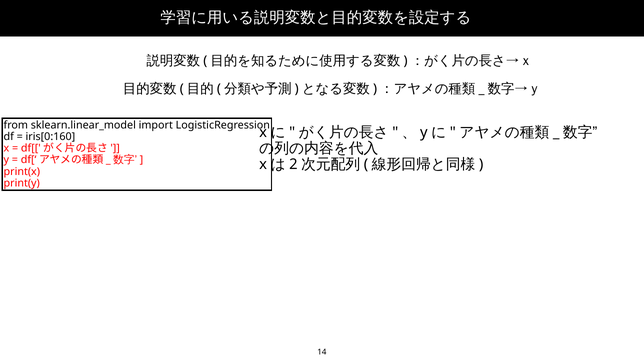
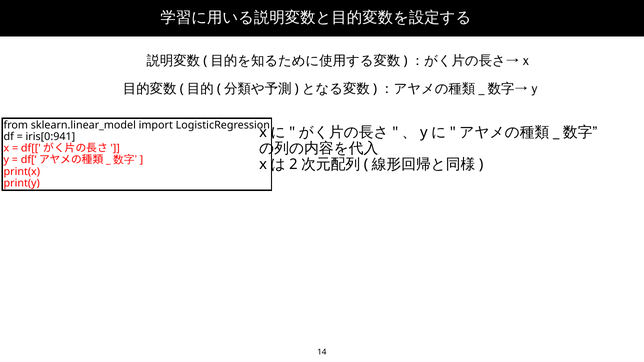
iris[0:160: iris[0:160 -> iris[0:941 (50, 137)
